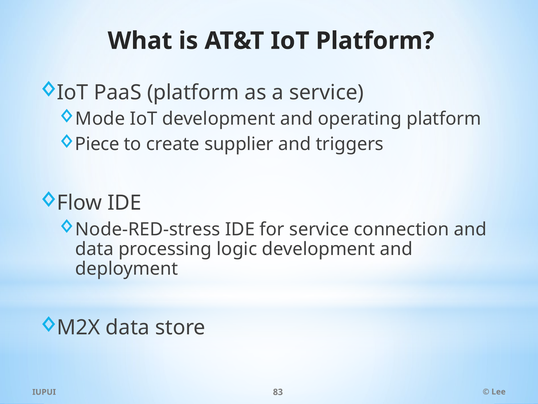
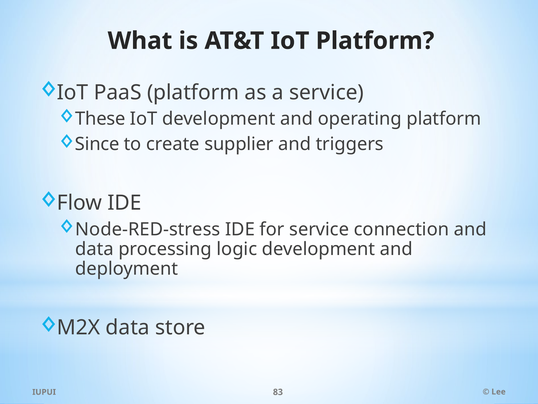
Mode: Mode -> These (100, 119)
Piece: Piece -> Since (97, 144)
